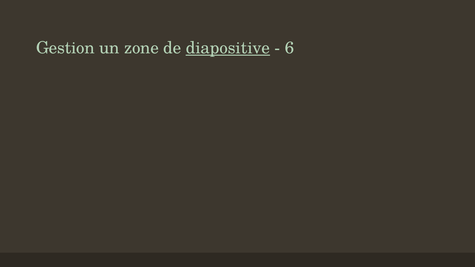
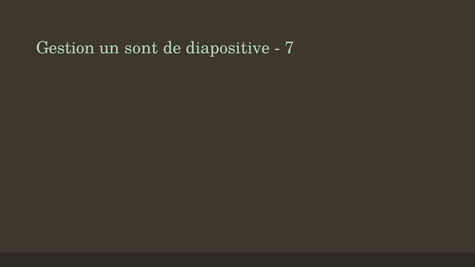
zone: zone -> sont (141, 48)
diapositive underline: present -> none (228, 48)
6: 6 -> 7 (290, 48)
